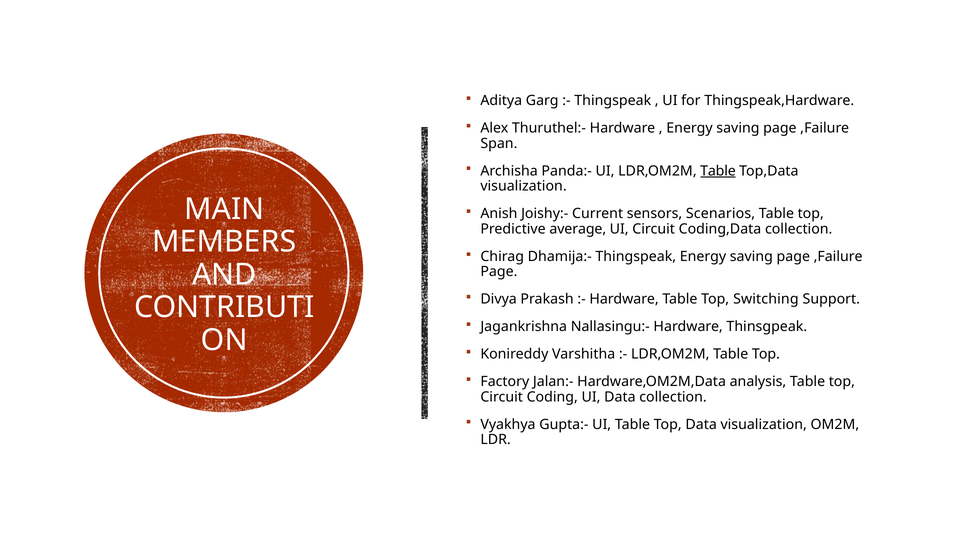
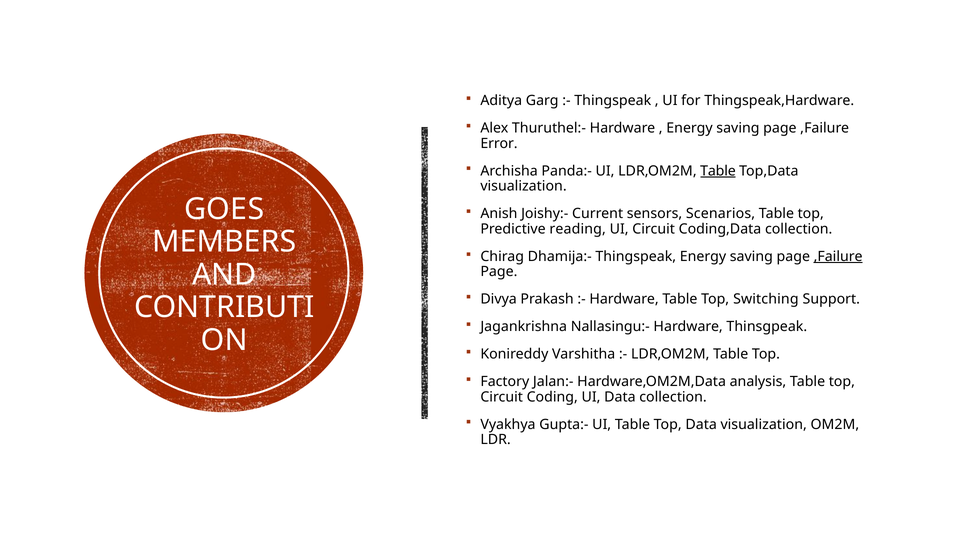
Span: Span -> Error (499, 143)
MAIN: MAIN -> GOES (224, 209)
average: average -> reading (578, 229)
,Failure underline: none -> present (838, 257)
